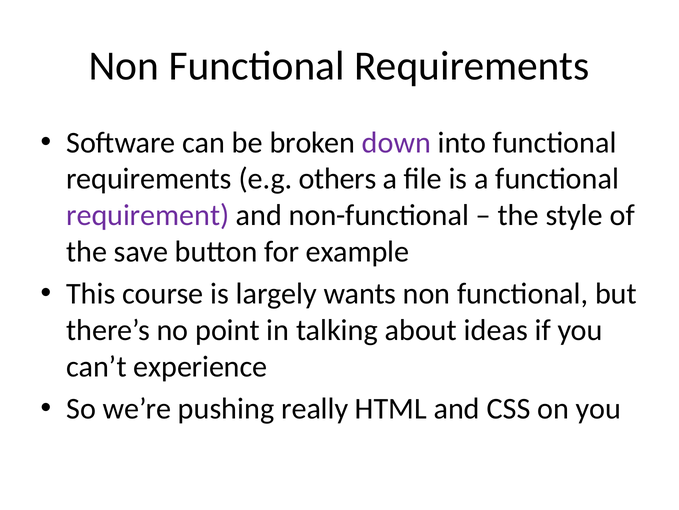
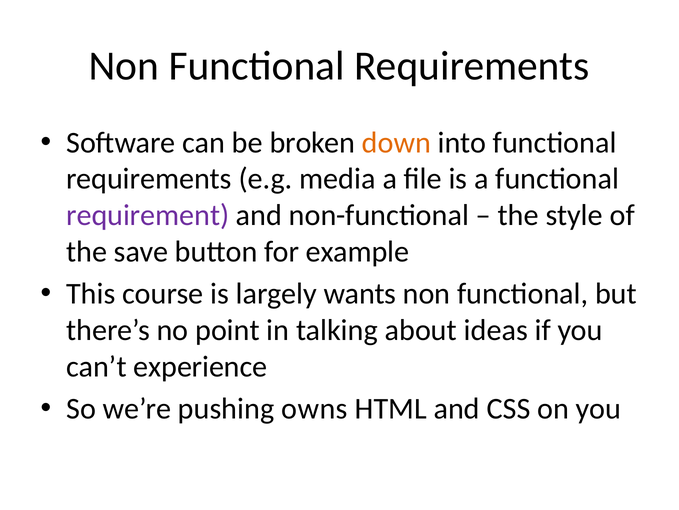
down colour: purple -> orange (396, 142)
others: others -> media (337, 179)
really: really -> owns (314, 408)
